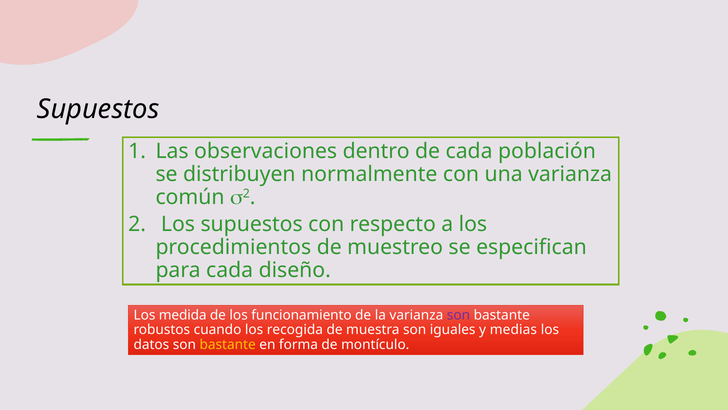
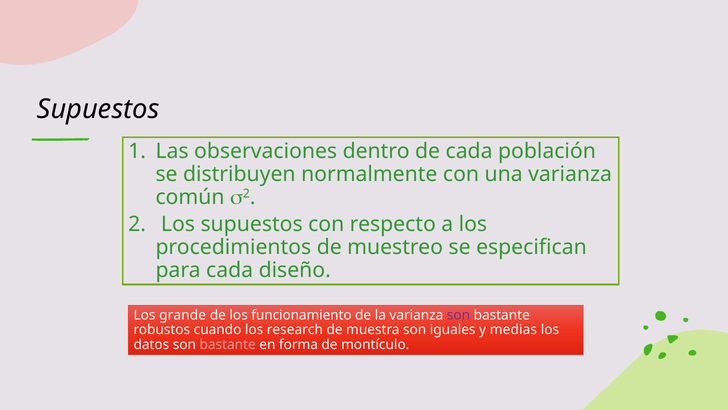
medida: medida -> grande (183, 315)
recogida: recogida -> research (295, 330)
bastante colour: yellow -> pink (228, 344)
